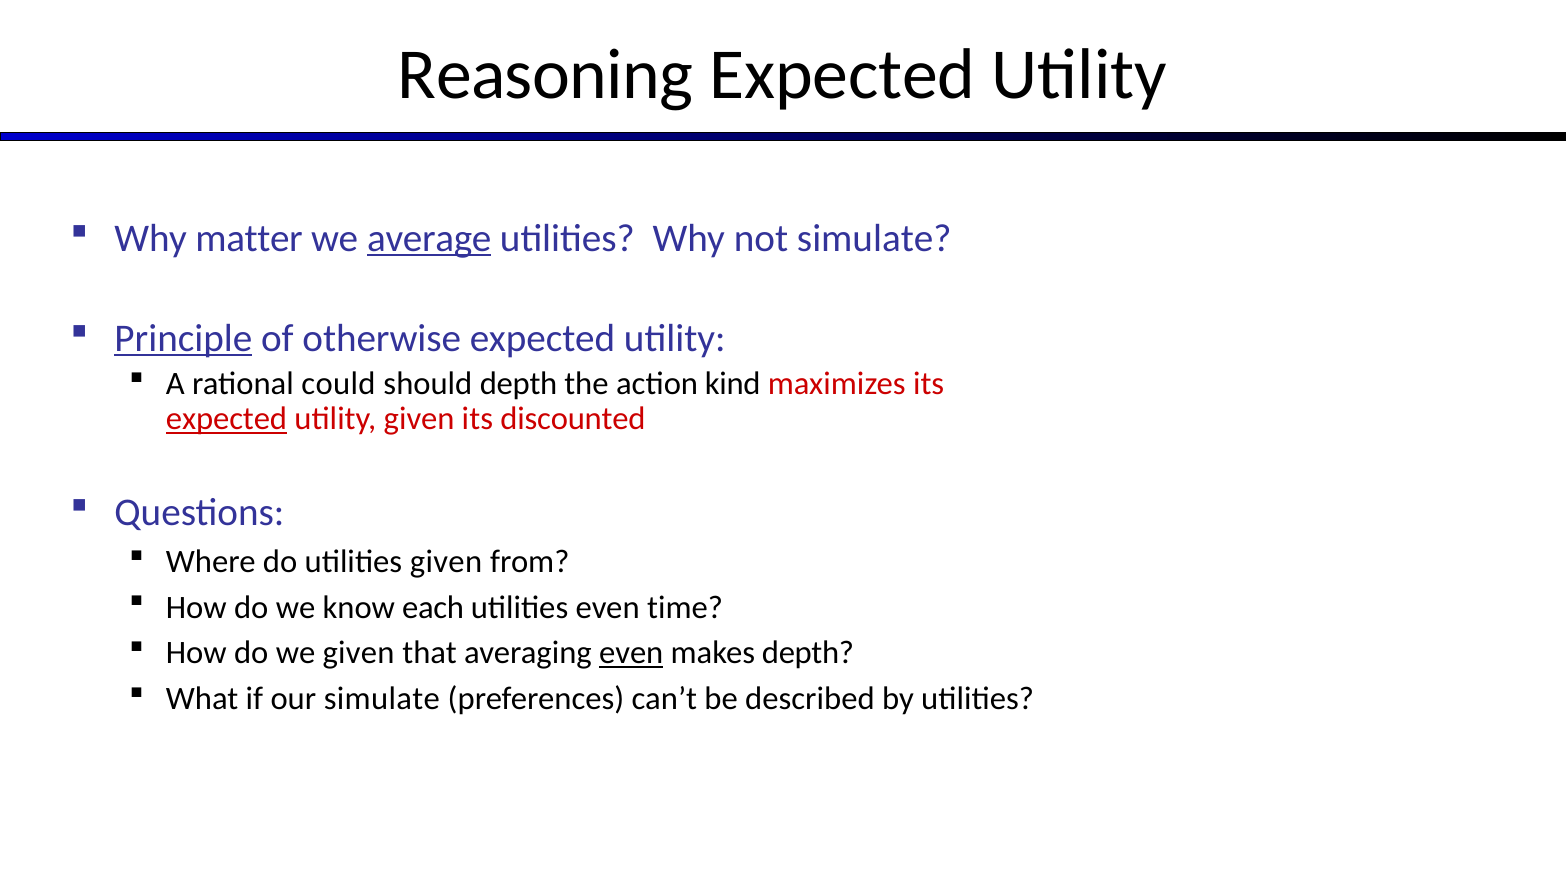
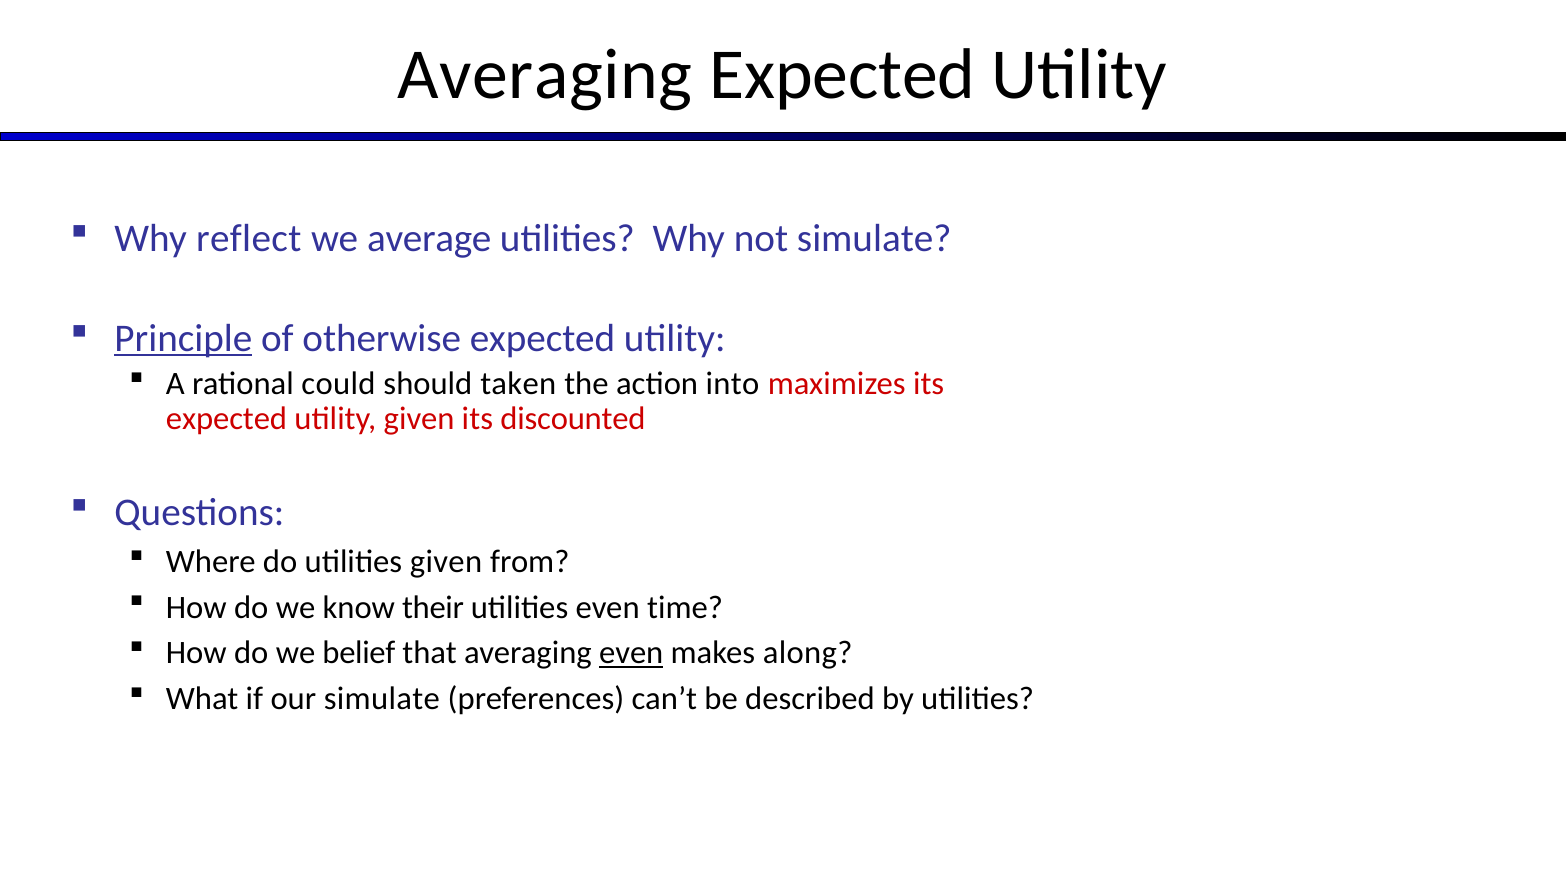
Reasoning: Reasoning -> Averaging (545, 75)
matter: matter -> reflect (249, 238)
average underline: present -> none (429, 238)
should depth: depth -> taken (518, 384)
kind: kind -> into (732, 384)
expected underline: present -> none (226, 419)
each: each -> their (433, 607)
we given: given -> belief (359, 653)
makes depth: depth -> along (808, 653)
